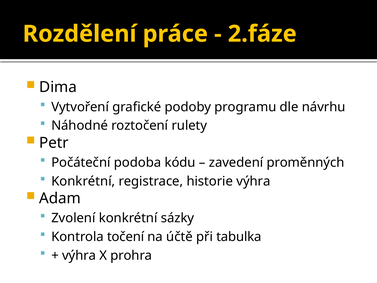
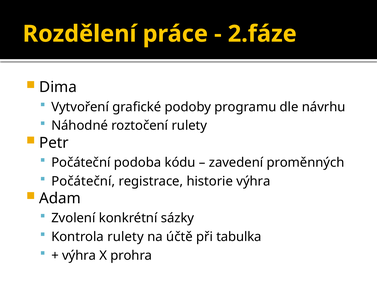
Konkrétní: Konkrétní -> Počáteční (83, 181)
Kontrola točení: točení -> rulety (126, 237)
